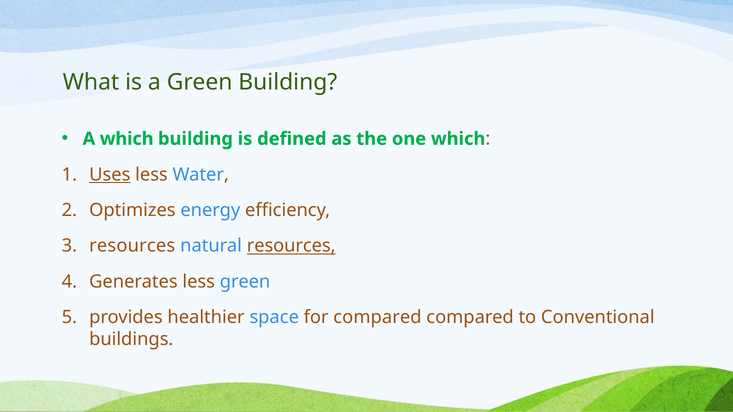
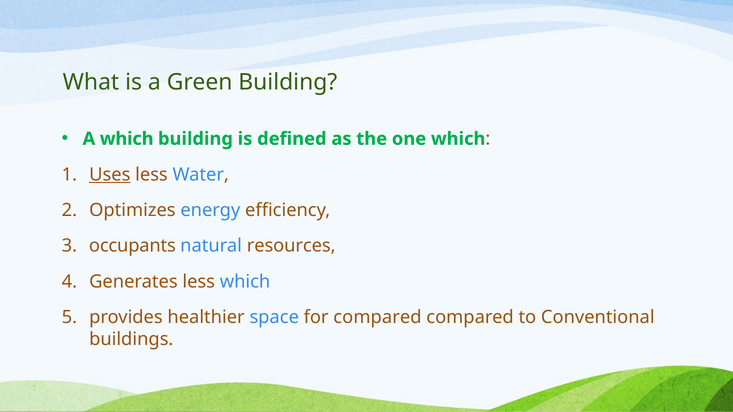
resources: resources -> occupants (132, 246)
resources underline: present -> none (291, 246)
less green: green -> which (245, 282)
